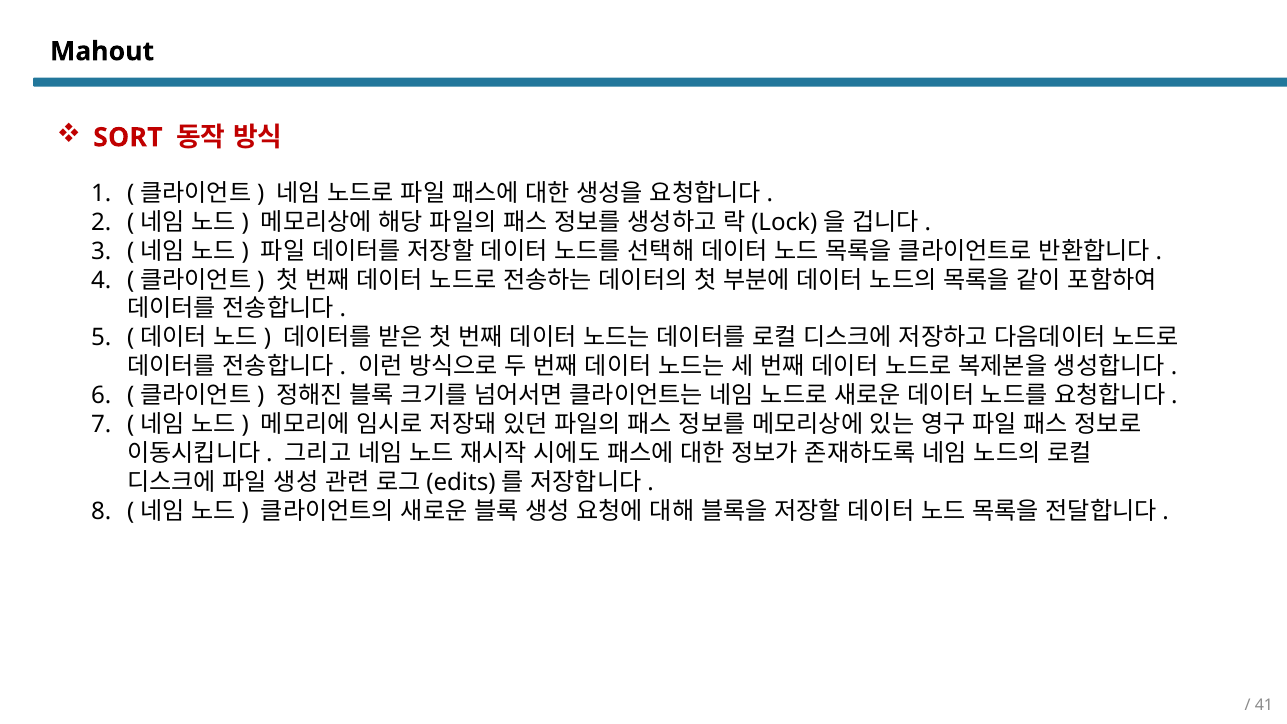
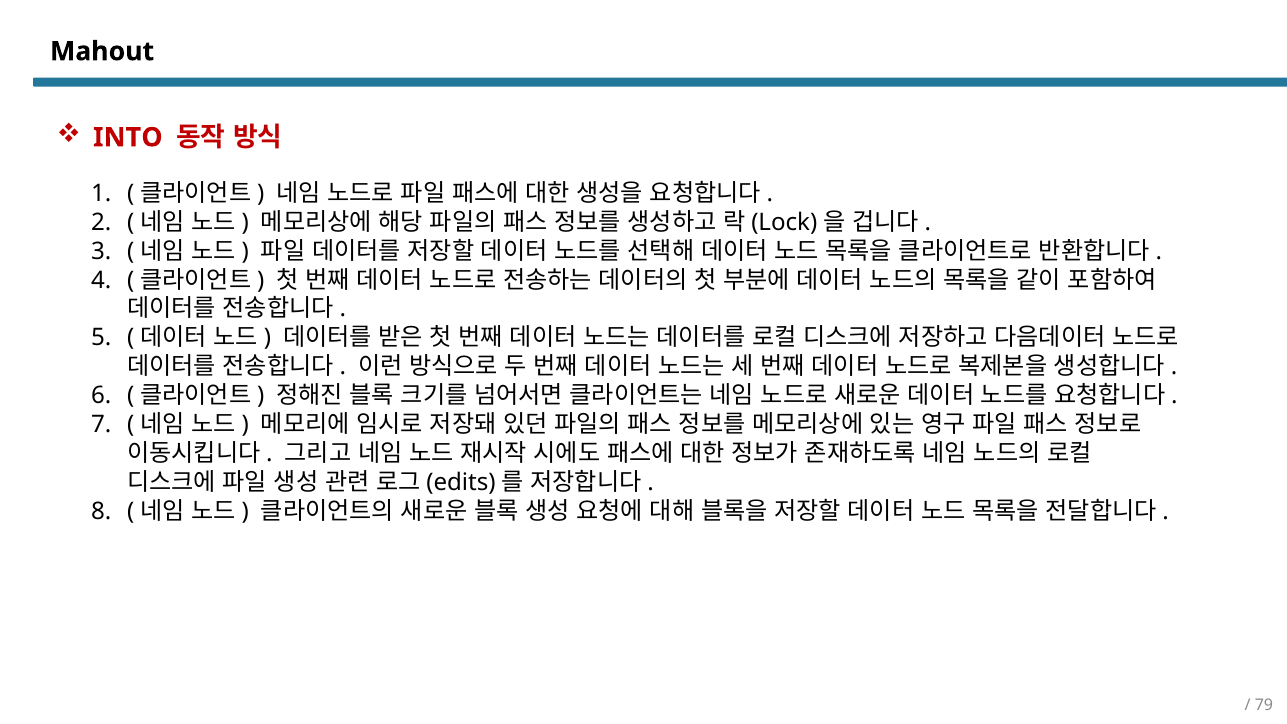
SORT: SORT -> INTO (128, 137)
41: 41 -> 79 (1264, 705)
